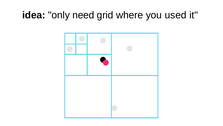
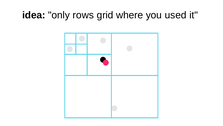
need: need -> rows (83, 15)
